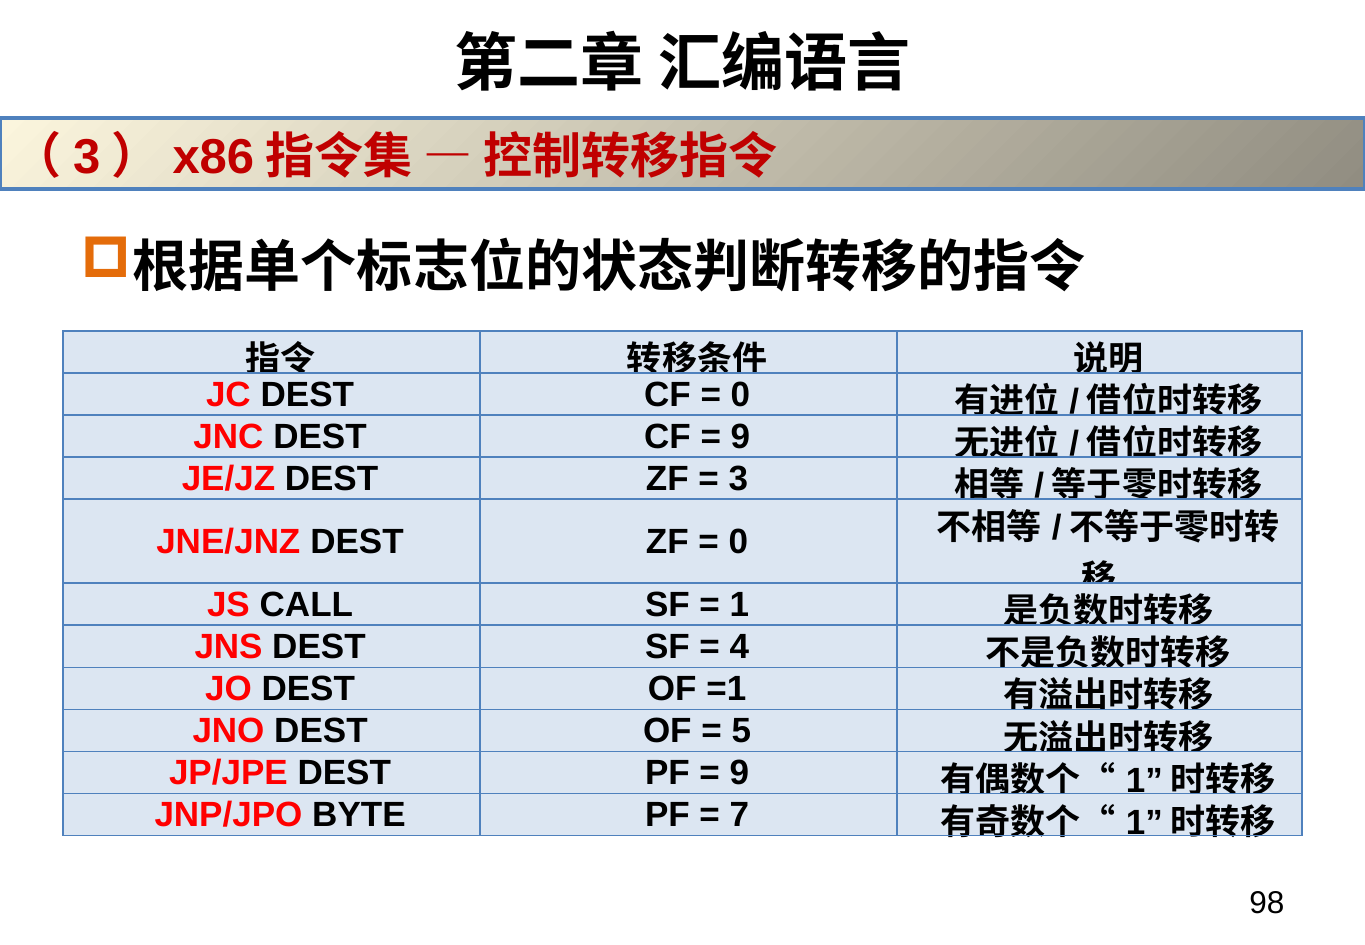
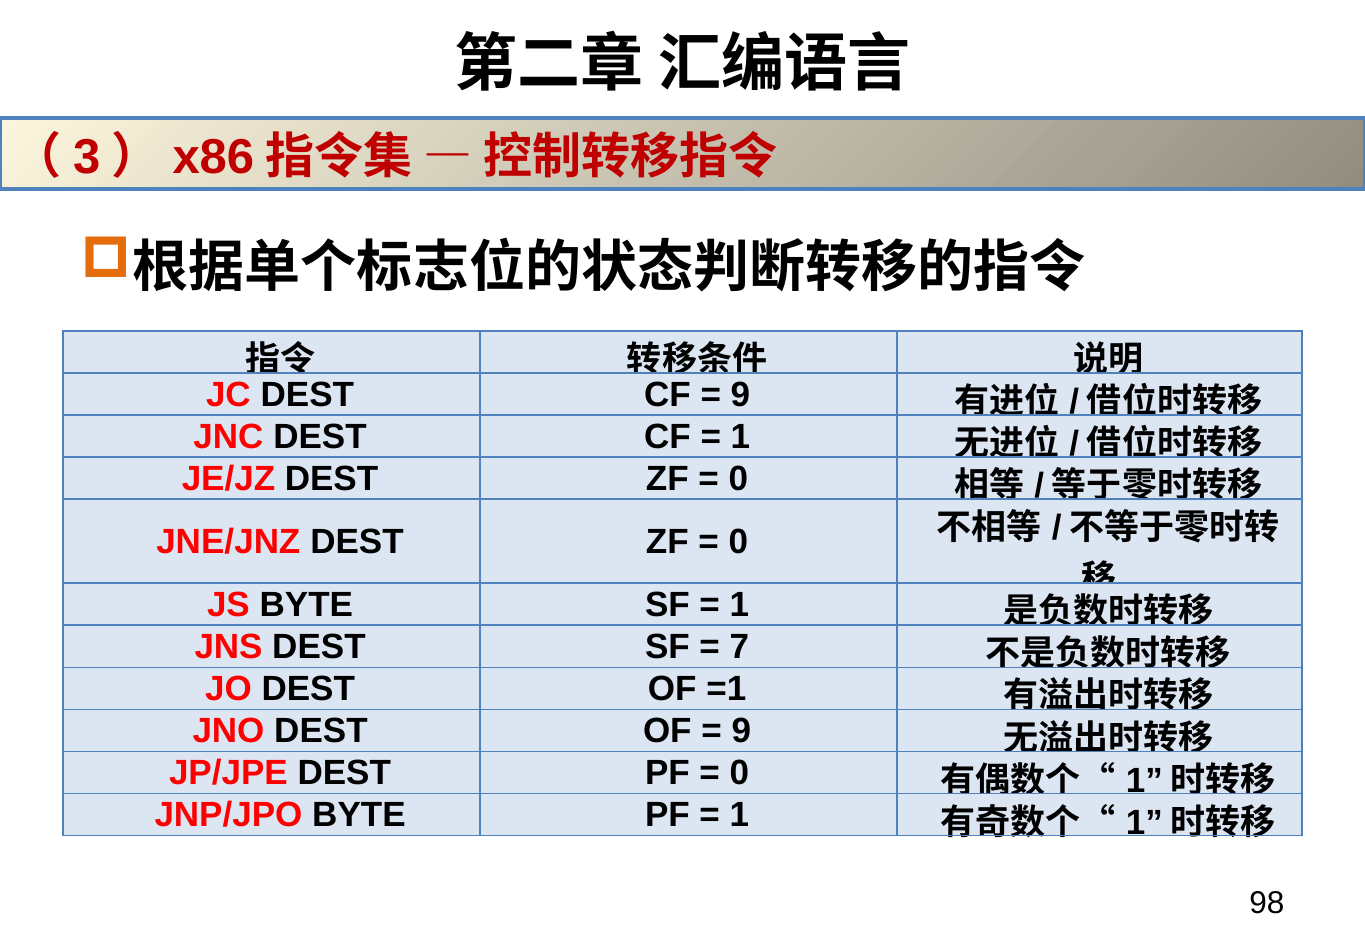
0: 0 -> 9 (740, 395)
9: 9 -> 1 (740, 437)
3: 3 -> 0 (738, 479)
JS CALL: CALL -> BYTE (306, 605)
4: 4 -> 7 (739, 647)
5: 5 -> 9 (741, 731)
9: 9 -> 0 (739, 773)
7: 7 -> 1 (739, 815)
